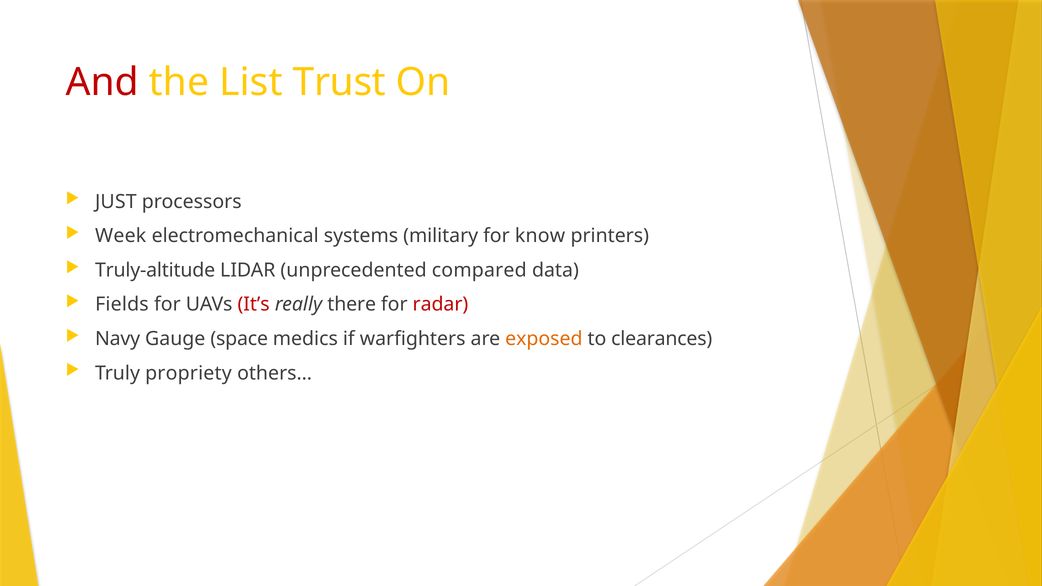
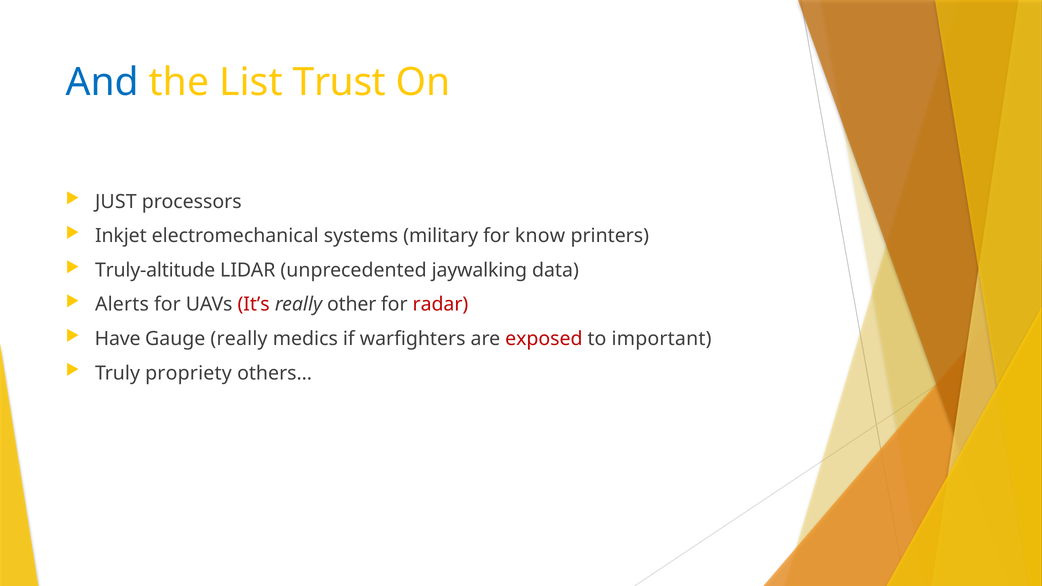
And colour: red -> blue (102, 82)
Week: Week -> Inkjet (121, 236)
compared: compared -> jaywalking (479, 270)
Fields: Fields -> Alerts (122, 305)
there: there -> other (352, 305)
Navy: Navy -> Have (118, 339)
Gauge space: space -> really (239, 339)
exposed colour: orange -> red (544, 339)
clearances: clearances -> important (662, 339)
